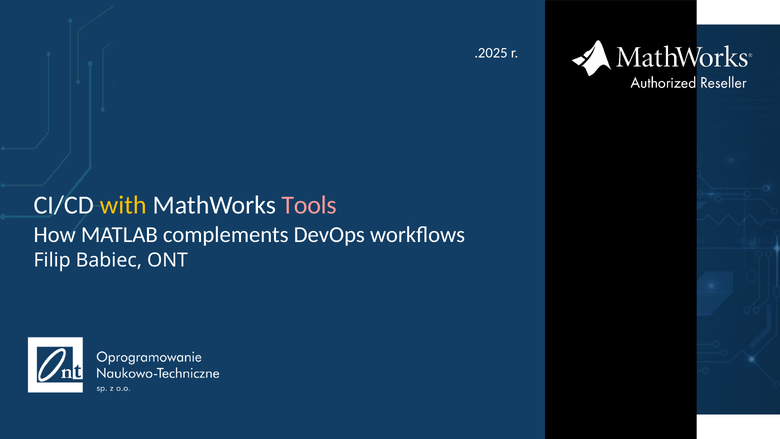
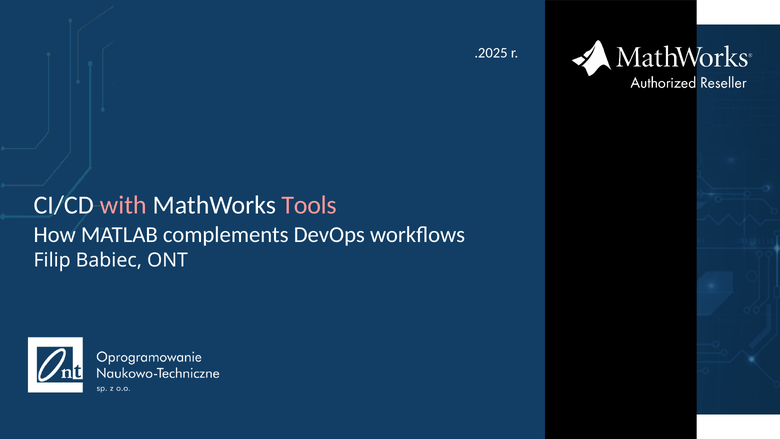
with colour: yellow -> pink (123, 205)
